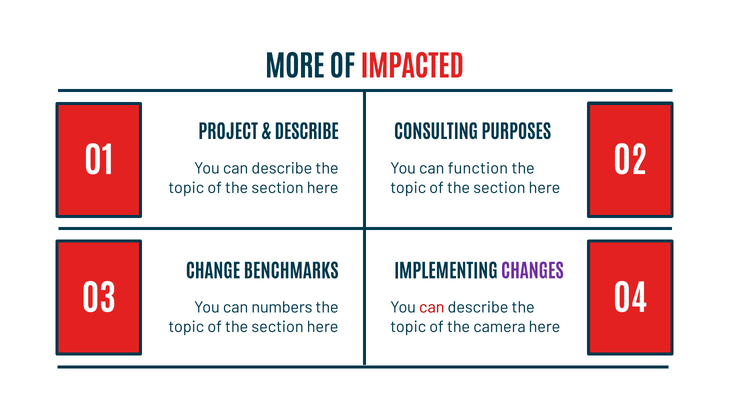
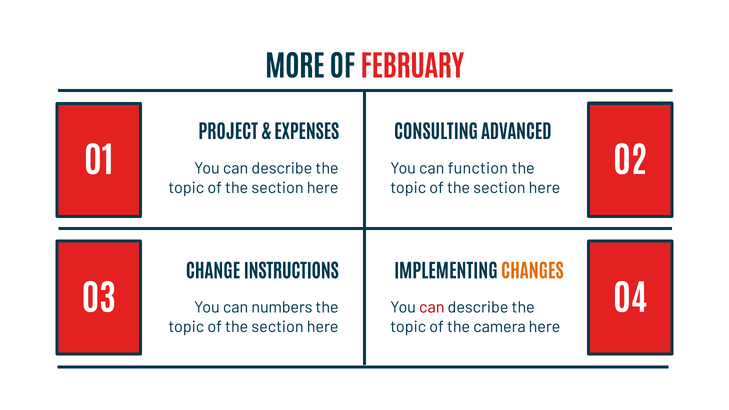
IMPACTED: IMPACTED -> FEBRUARY (412, 68)
DESCRIBE: DESCRIBE -> EXPENSES (307, 133)
PURPOSES: PURPOSES -> ADVANCED (516, 133)
BENCHMARKS: BENCHMARKS -> INSTRUCTIONS (291, 272)
CHANGES colour: purple -> orange (532, 272)
